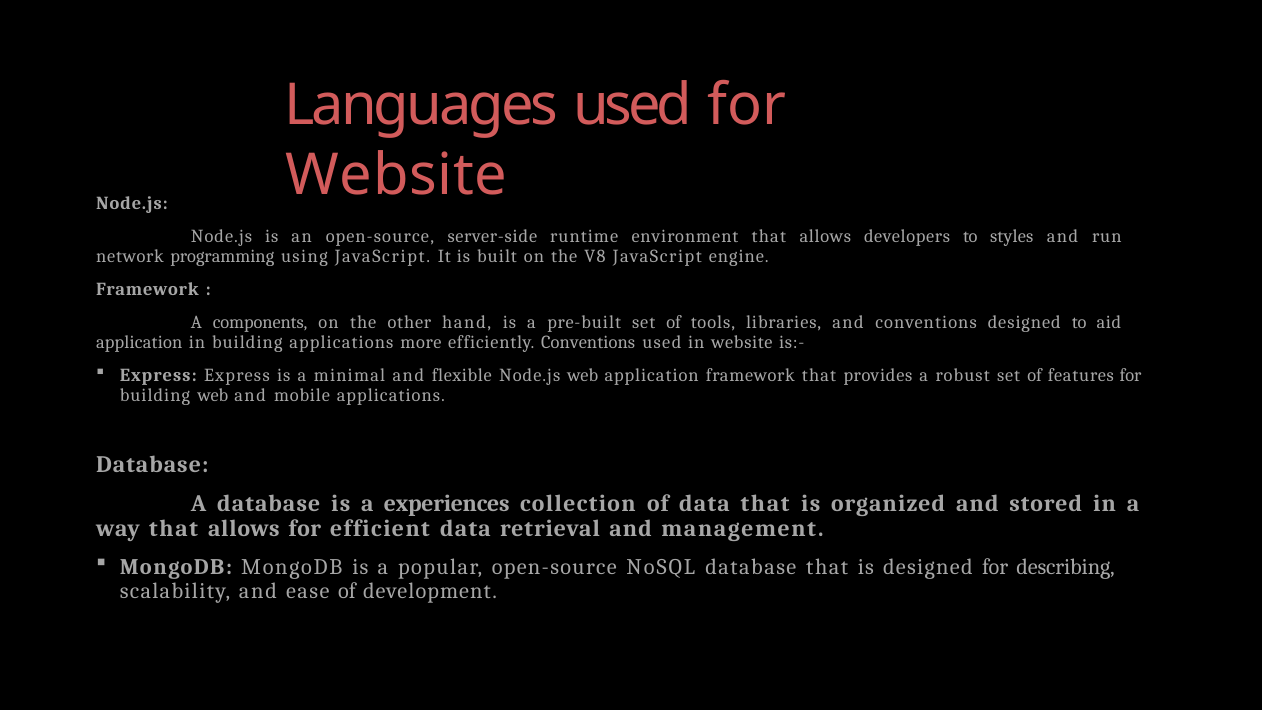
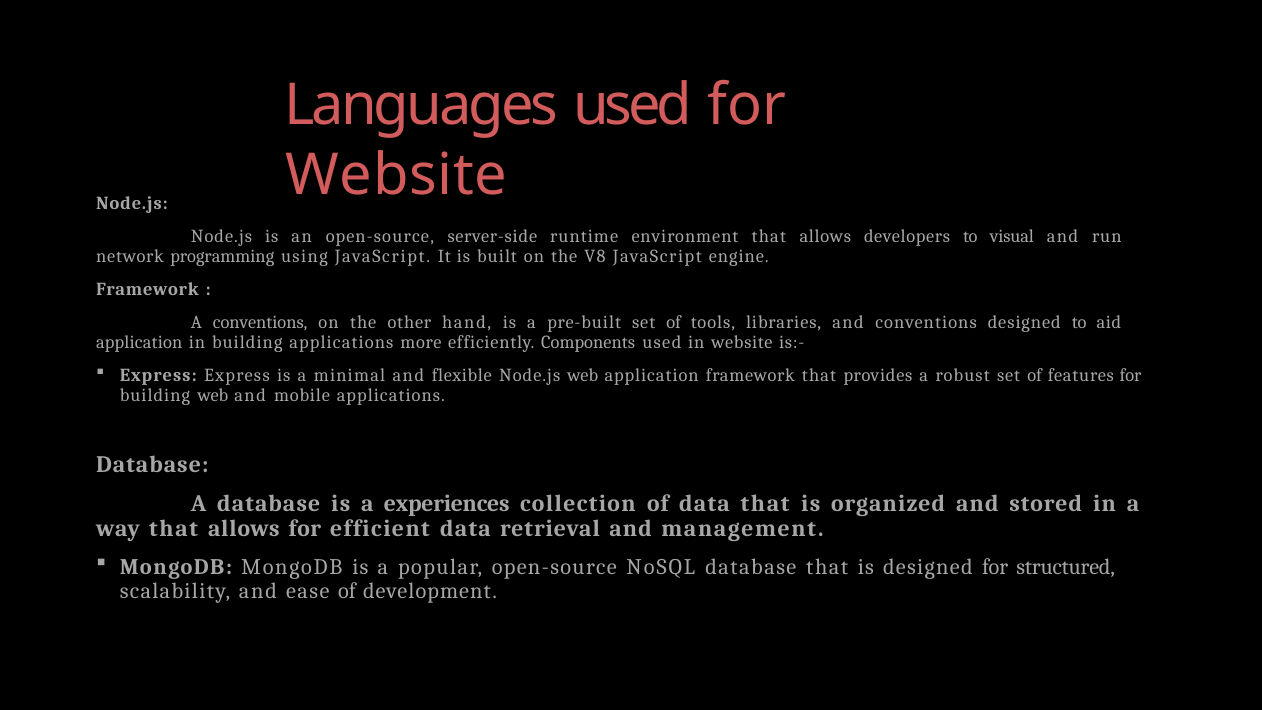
styles: styles -> visual (1012, 236)
A components: components -> conventions (260, 322)
efficiently Conventions: Conventions -> Components (588, 342)
describing: describing -> structured (1066, 567)
